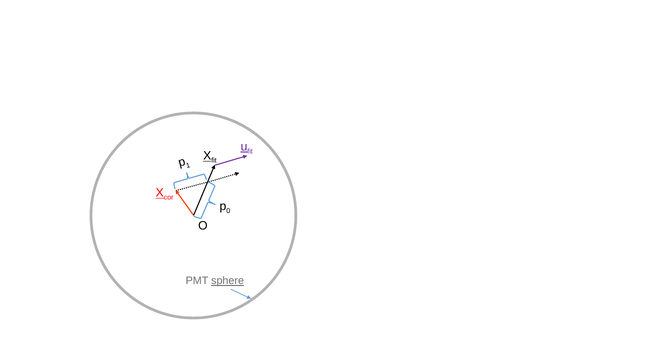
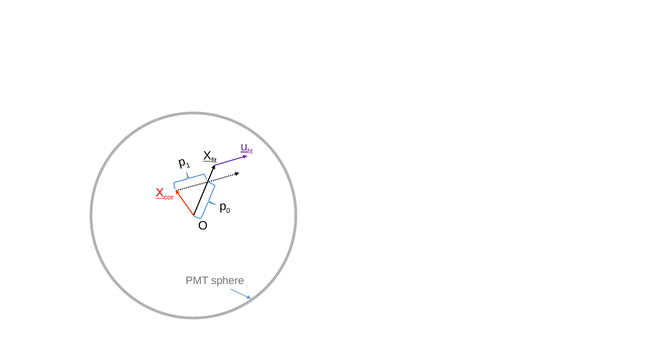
sphere underline: present -> none (228, 281)
